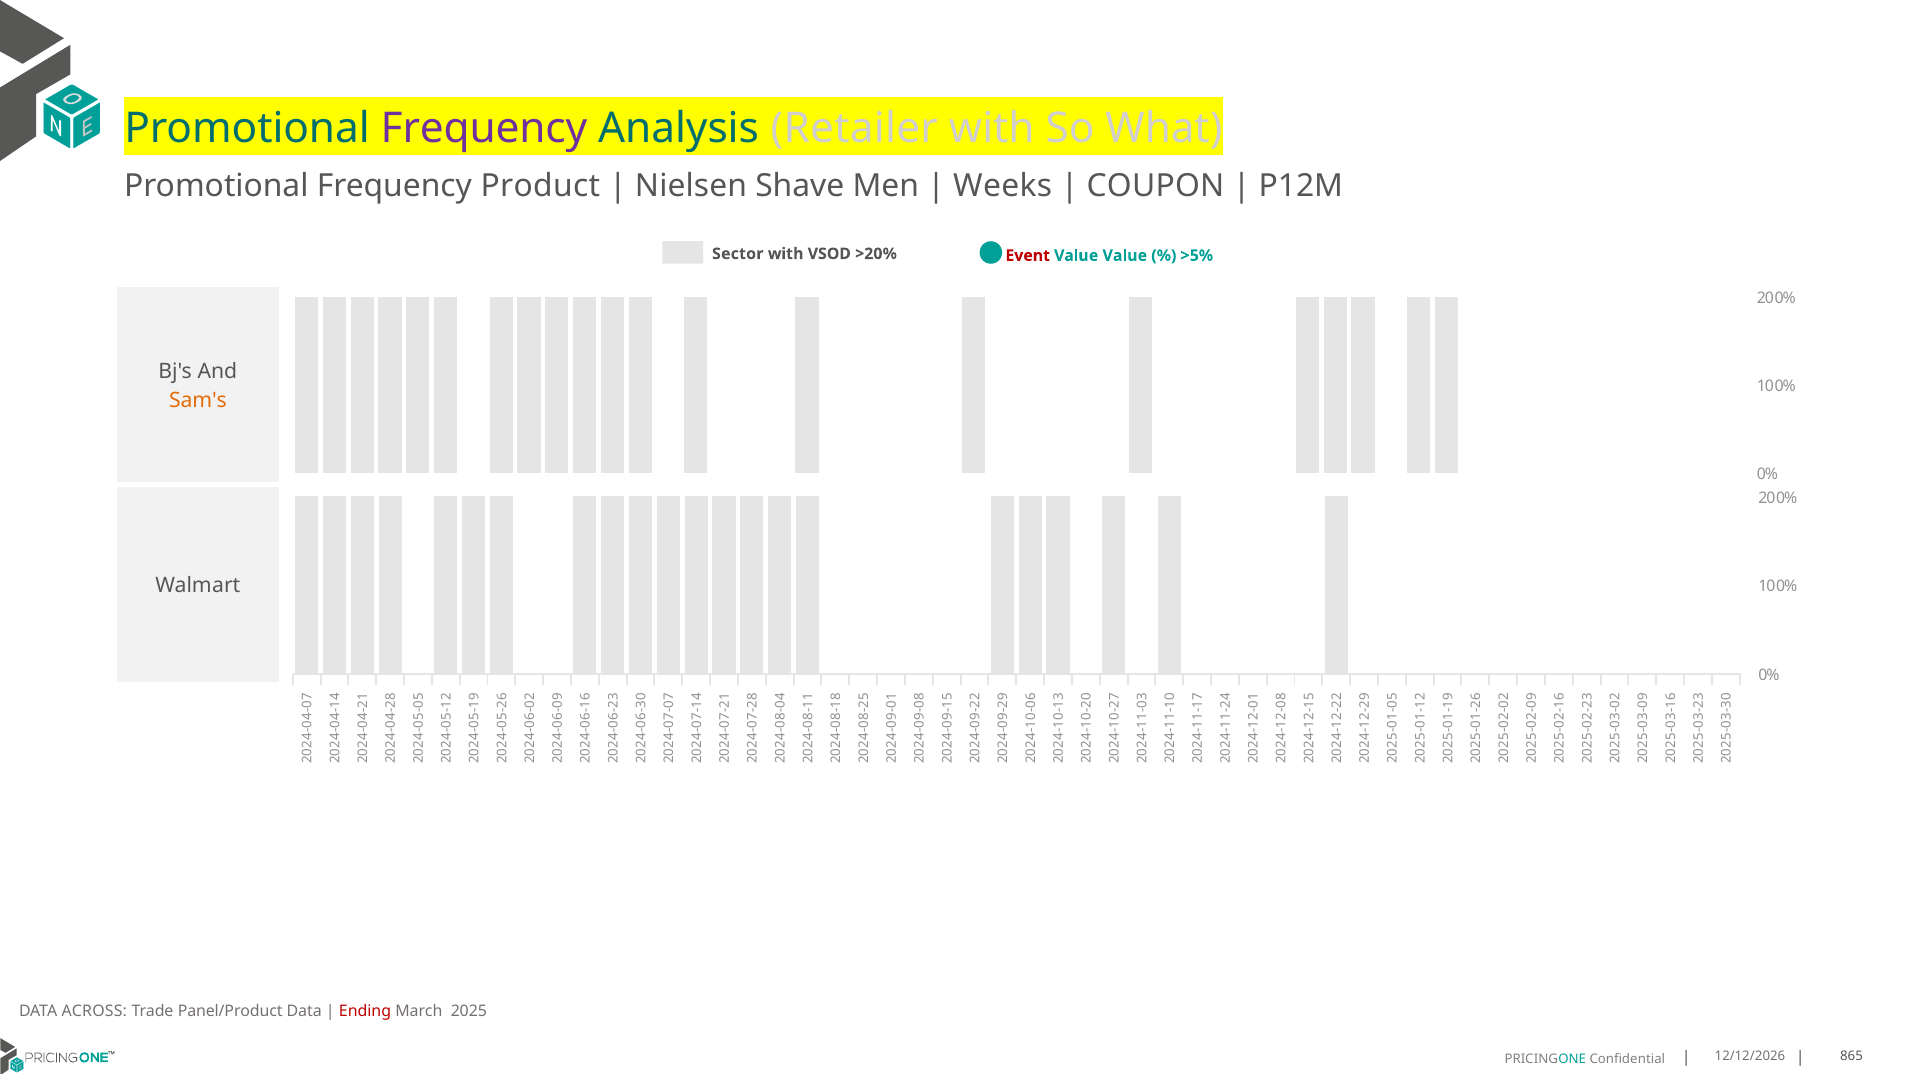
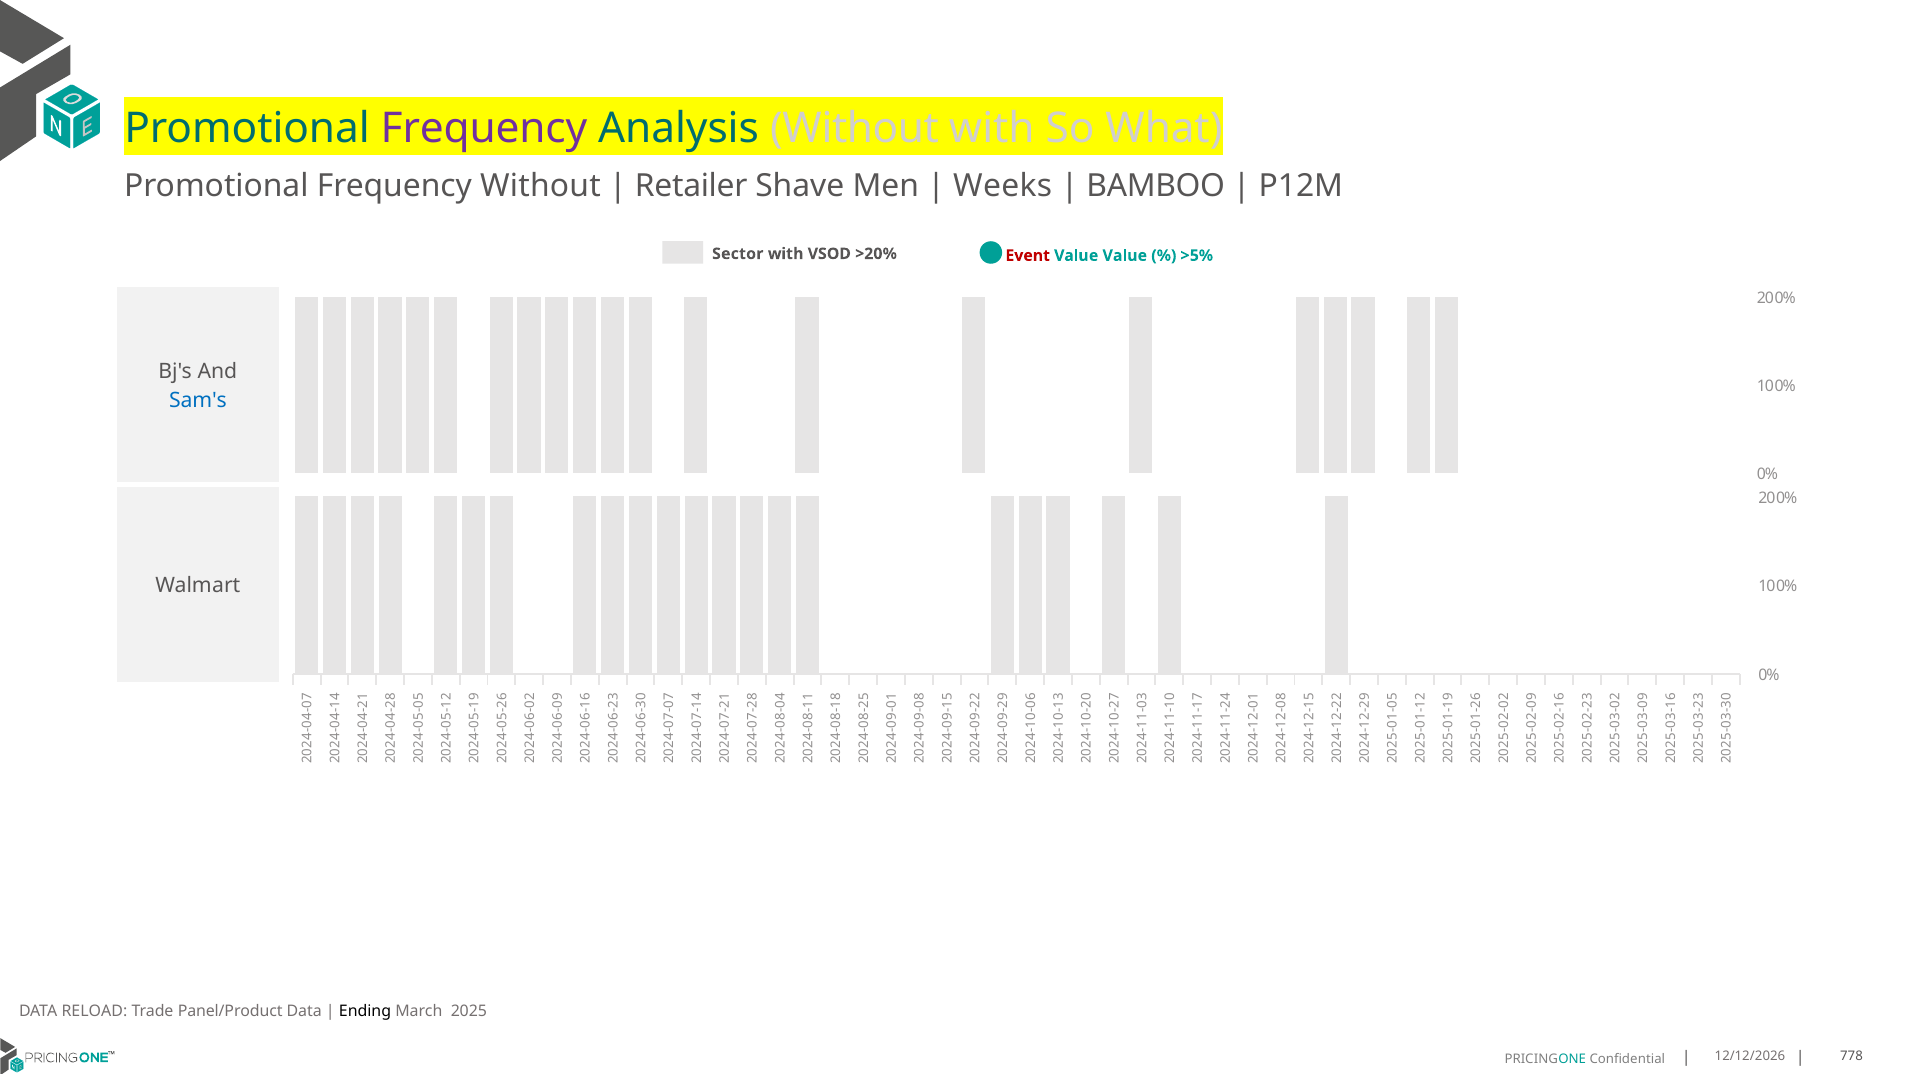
Analysis Retailer: Retailer -> Without (855, 128)
Frequency Product: Product -> Without (540, 186)
Nielsen: Nielsen -> Retailer (691, 186)
COUPON: COUPON -> BAMBOO (1156, 186)
Sam's colour: orange -> blue (198, 401)
ACROSS: ACROSS -> RELOAD (94, 1012)
Ending colour: red -> black (365, 1012)
865: 865 -> 778 (1852, 1056)
